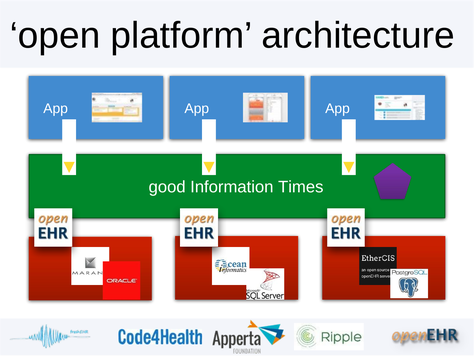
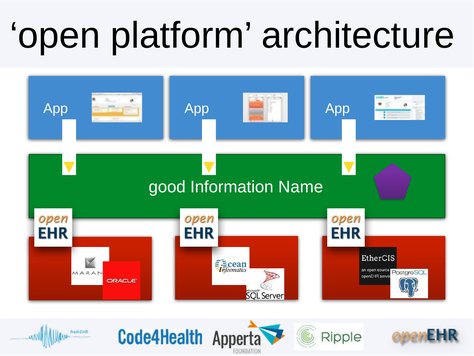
Times: Times -> Name (301, 187)
